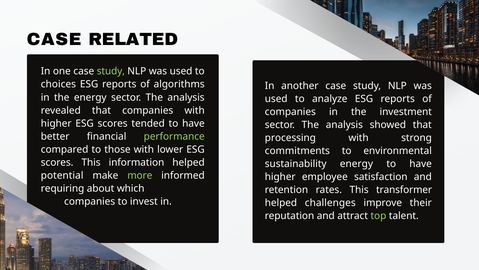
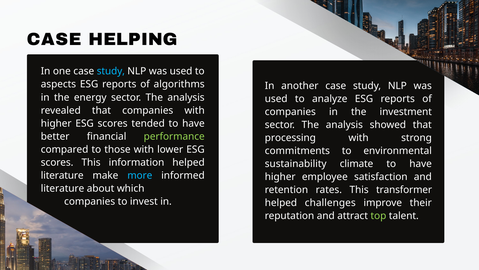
RELATED: RELATED -> HELPING (133, 39)
study colour: light green -> light blue (111, 71)
choices: choices -> aspects (58, 84)
sustainability energy: energy -> climate (357, 163)
potential: potential -> literature (62, 175)
more colour: light green -> light blue (140, 175)
requiring: requiring -> literature (63, 188)
